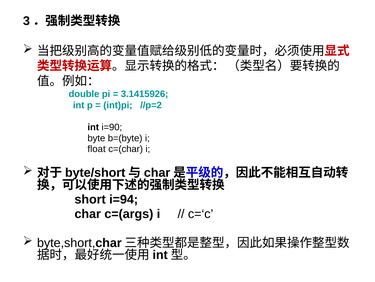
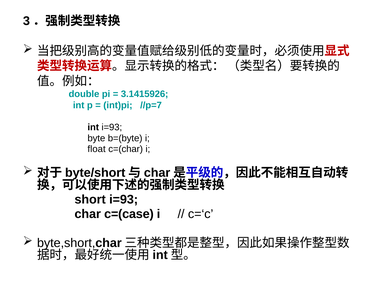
//p=2: //p=2 -> //p=7 (151, 105)
int i=90: i=90 -> i=93 (112, 127)
short i=94: i=94 -> i=93 (124, 199)
c=(args: c=(args -> c=(case (129, 213)
